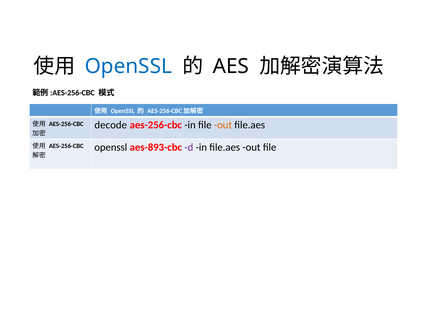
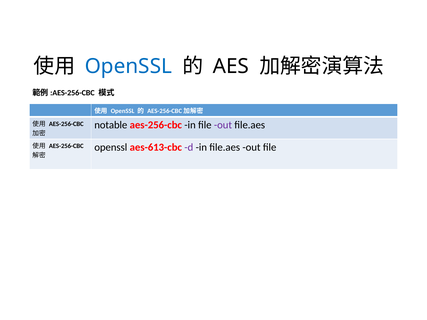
decode: decode -> notable (111, 125)
out colour: orange -> purple (223, 125)
aes-893-cbc: aes-893-cbc -> aes-613-cbc (156, 147)
